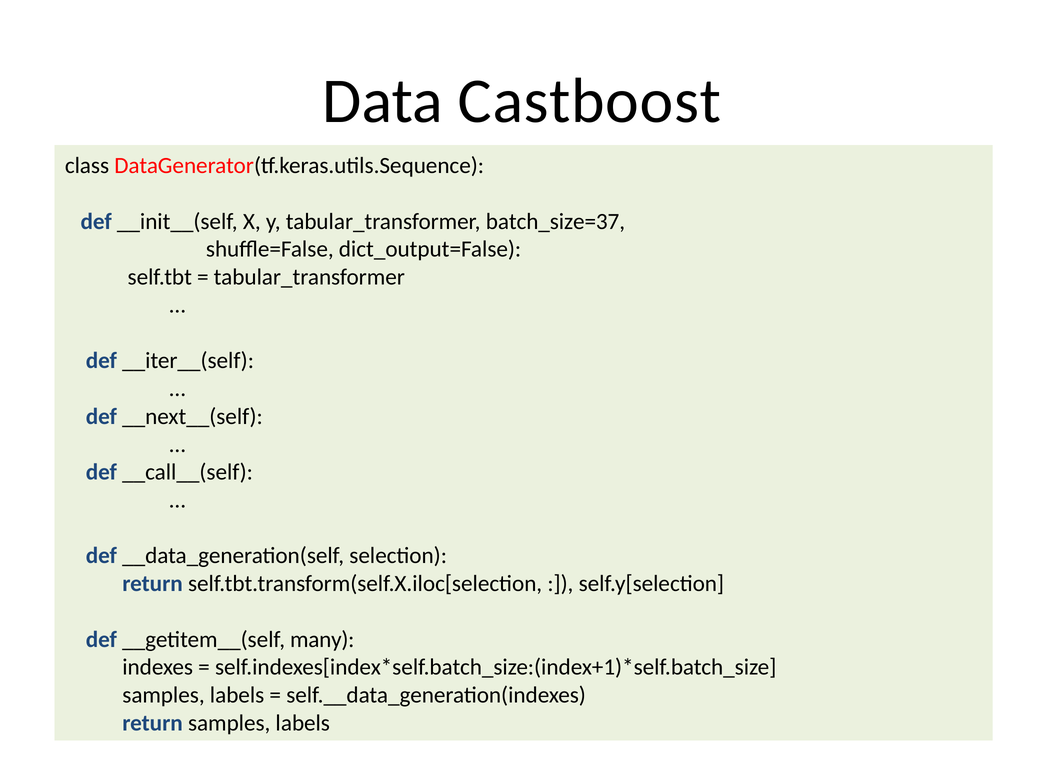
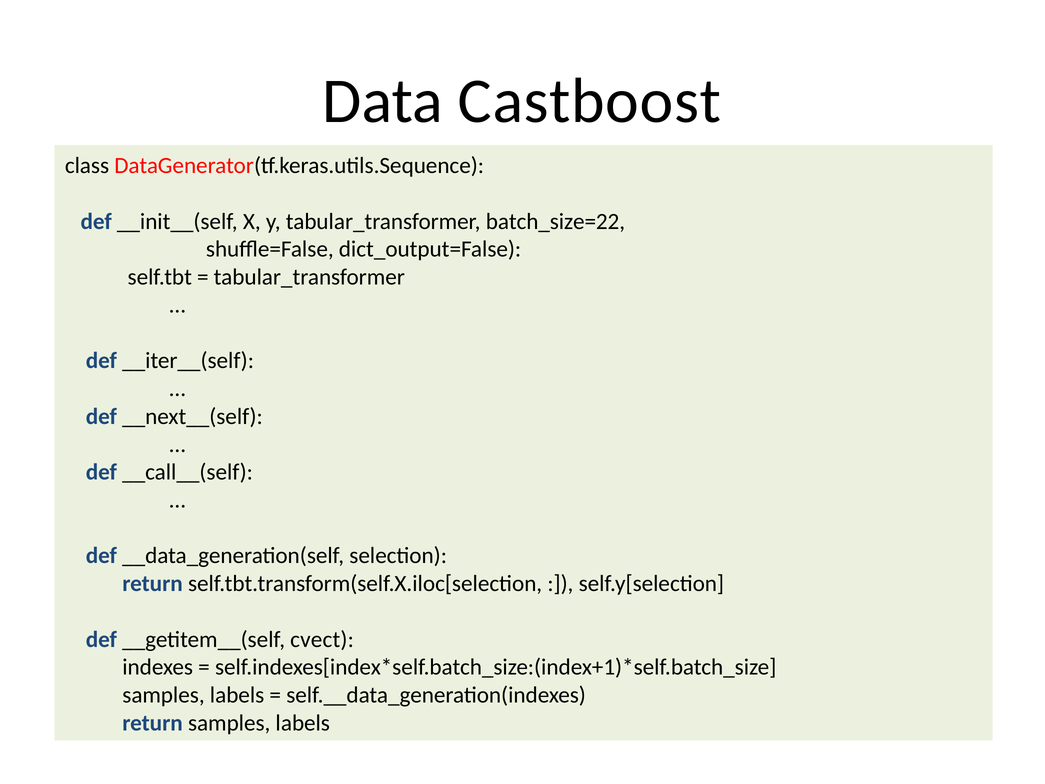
batch_size=37: batch_size=37 -> batch_size=22 (555, 221)
many: many -> cvect (322, 639)
